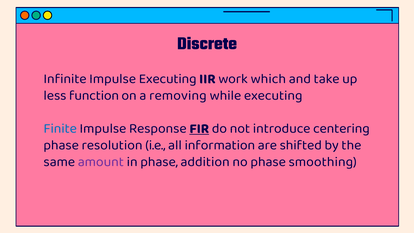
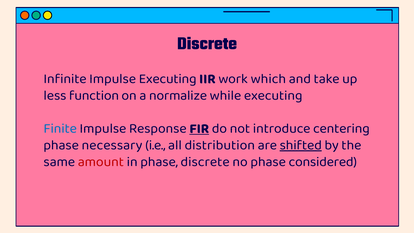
removing: removing -> normalize (178, 95)
resolution: resolution -> necessary (112, 145)
information: information -> distribution (220, 145)
shifted underline: none -> present (301, 145)
amount colour: purple -> red (101, 161)
phase addition: addition -> discrete (205, 161)
smoothing: smoothing -> considered (323, 161)
